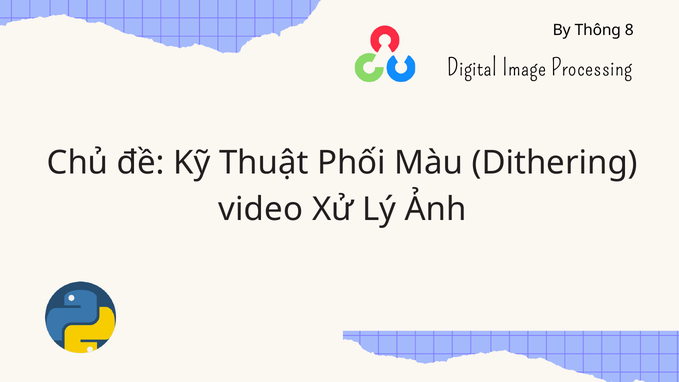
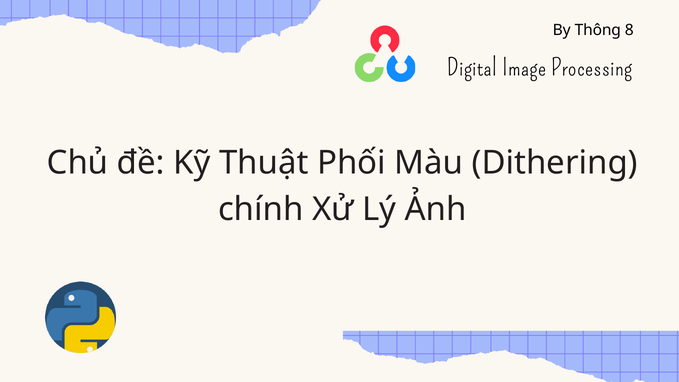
video: video -> chính (261, 209)
